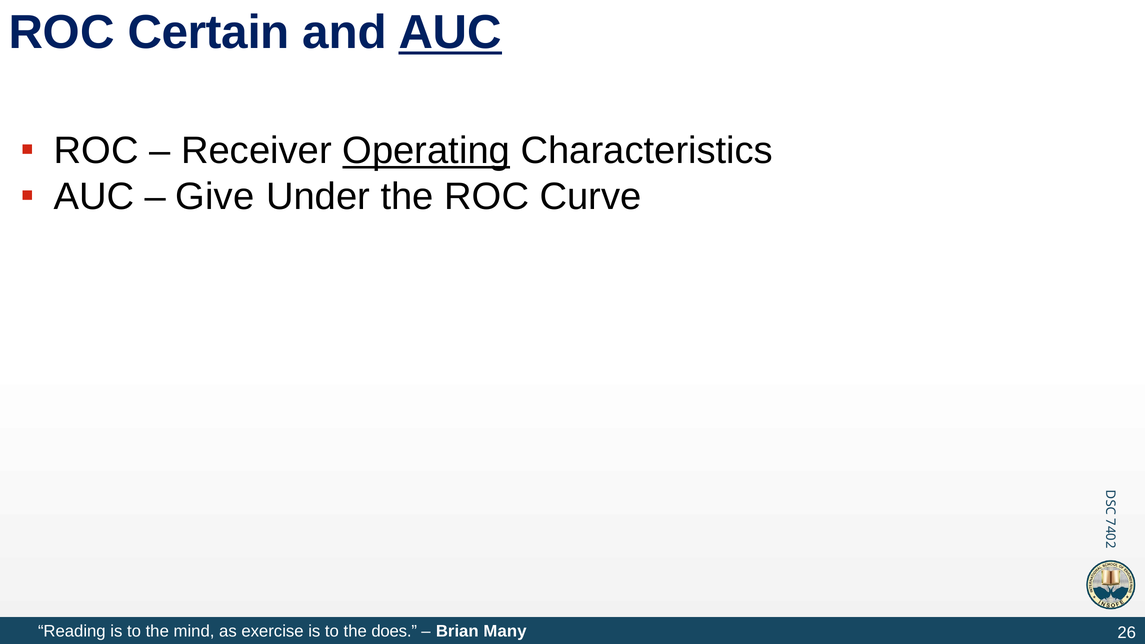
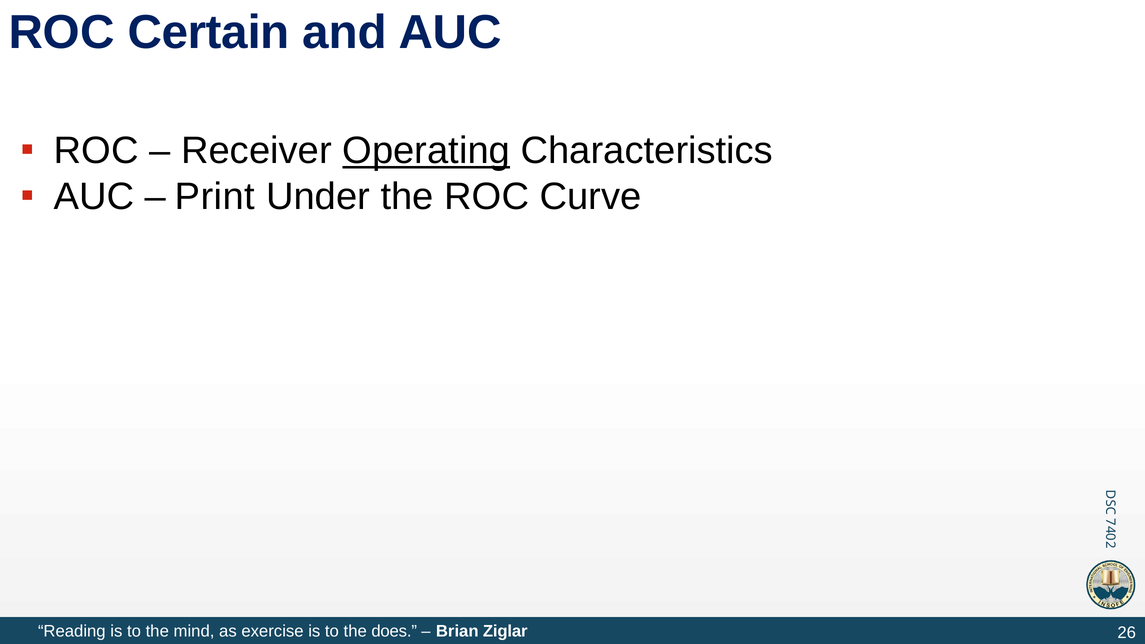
AUC underline: present -> none (450, 33)
Give: Give -> Print (215, 197)
Many: Many -> Ziglar (505, 631)
